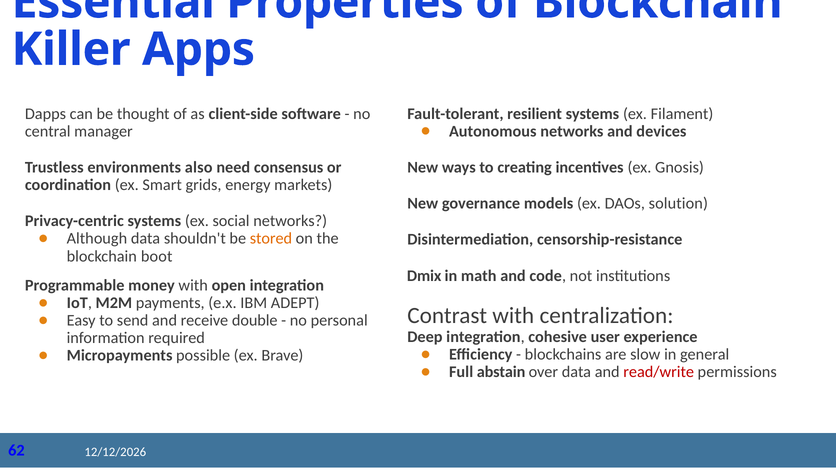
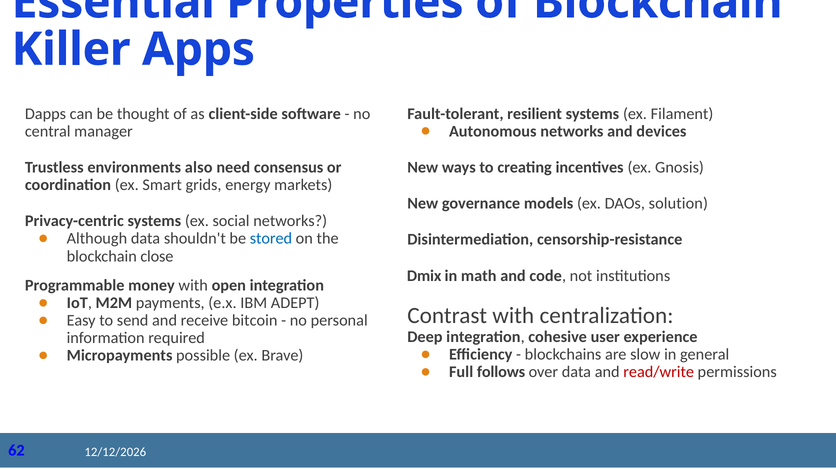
stored colour: orange -> blue (271, 239)
boot: boot -> close (157, 256)
double: double -> bitcoin (255, 321)
abstain: abstain -> follows (501, 372)
